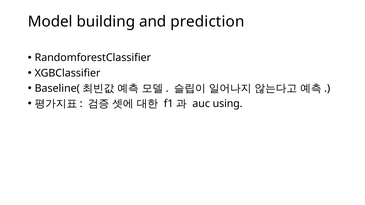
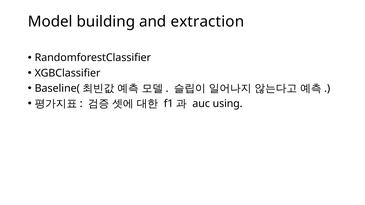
prediction: prediction -> extraction (207, 22)
